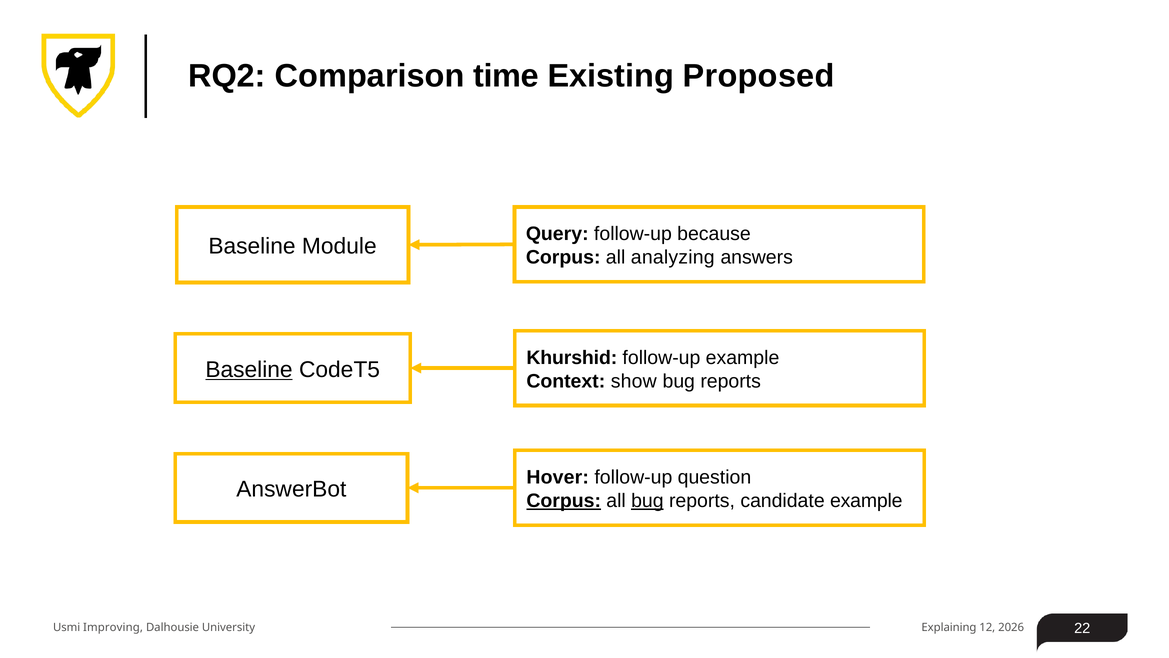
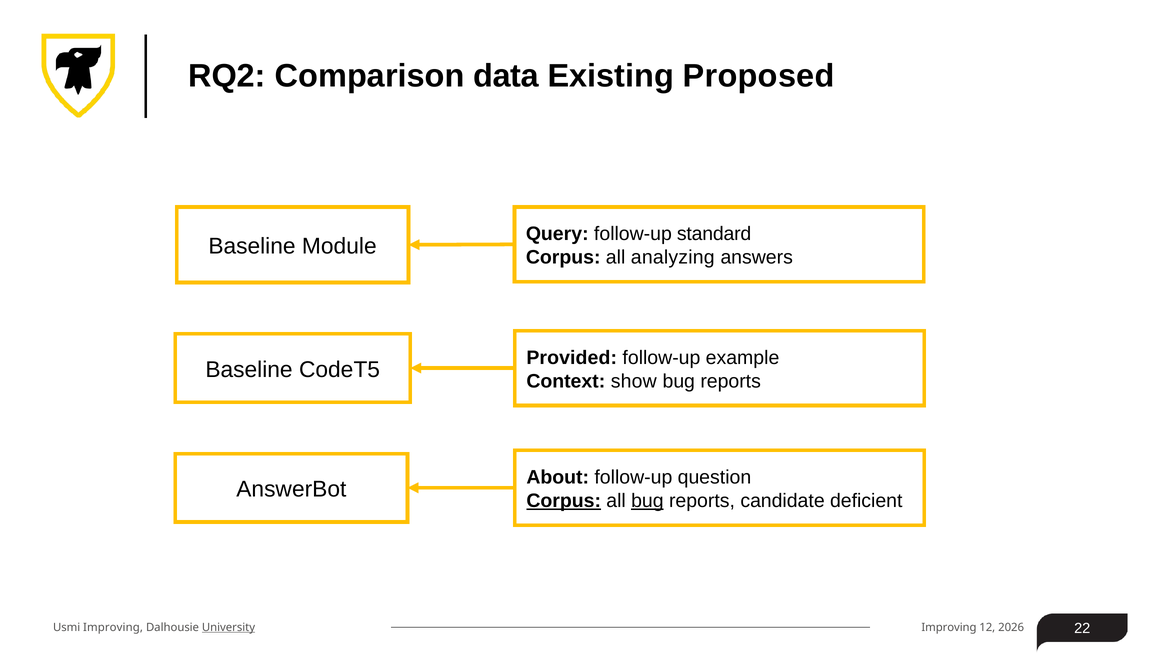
time: time -> data (506, 76)
because: because -> standard (714, 234)
Khurshid: Khurshid -> Provided (572, 357)
Baseline underline: present -> none (249, 369)
Hover: Hover -> About (558, 477)
candidate example: example -> deficient (866, 501)
University underline: none -> present (228, 627)
Explaining: Explaining -> Improving (949, 627)
